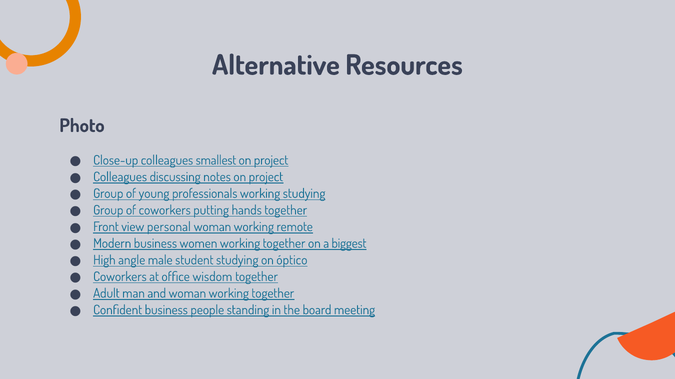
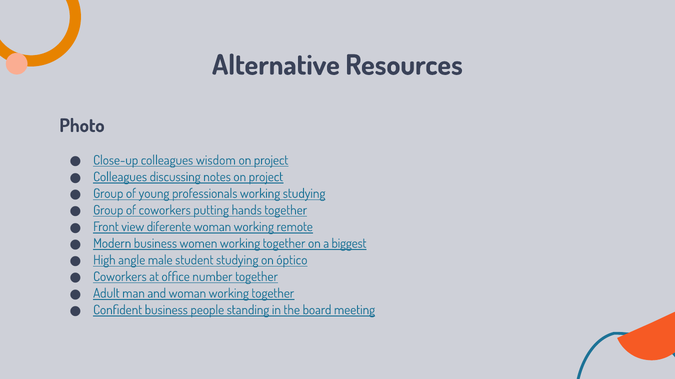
smallest: smallest -> wisdom (216, 161)
personal: personal -> diferente (169, 227)
wisdom: wisdom -> number (212, 277)
